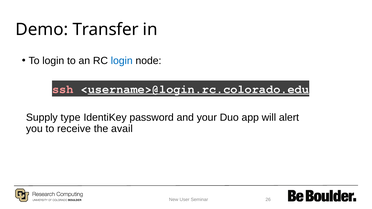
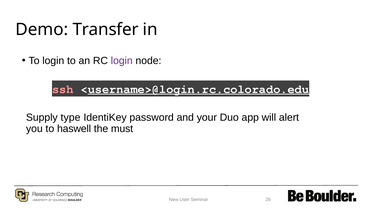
login colour: blue -> purple (122, 61)
receive: receive -> haswell (74, 129)
avail: avail -> must (122, 129)
